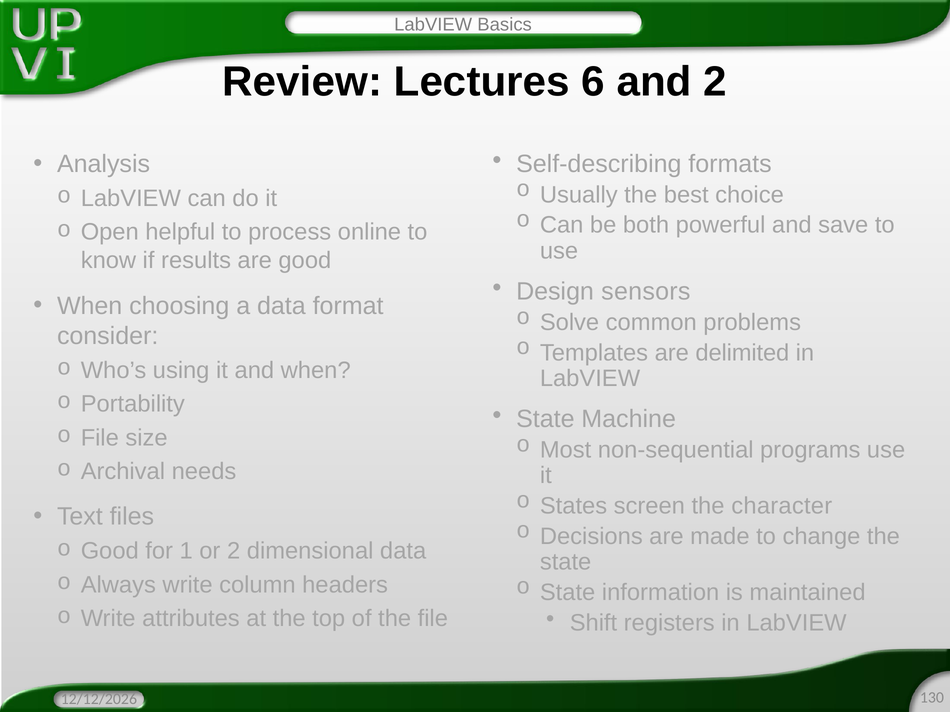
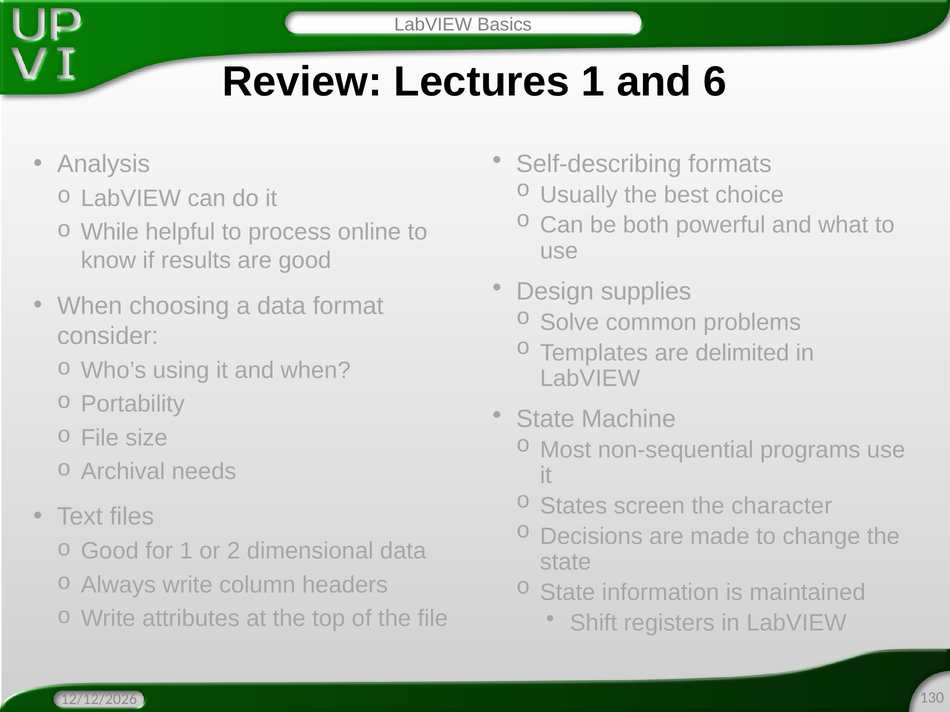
Lectures 6: 6 -> 1 (593, 82)
and 2: 2 -> 6 (715, 82)
save: save -> what (843, 225)
Open: Open -> While (110, 232)
sensors: sensors -> supplies (646, 292)
